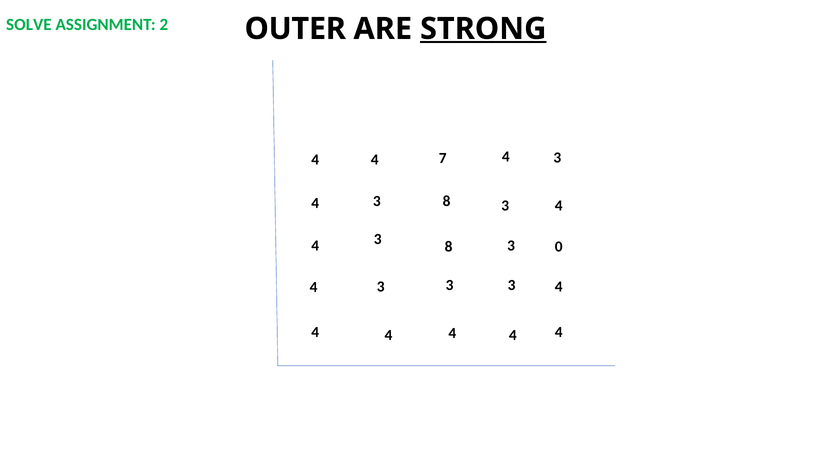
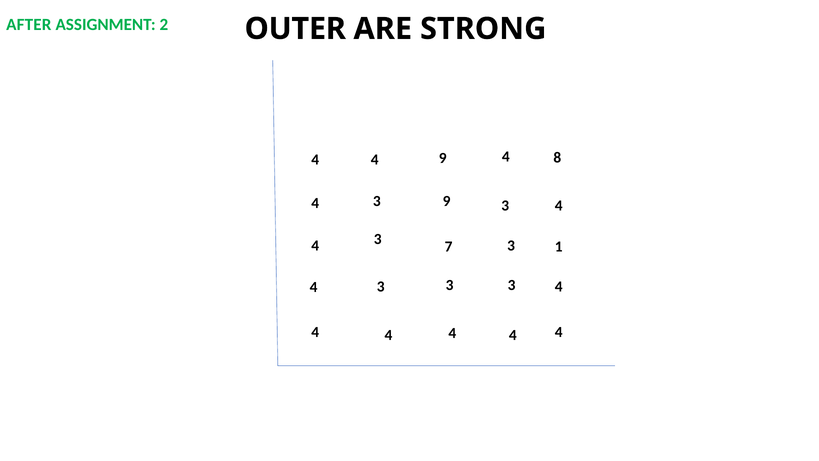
SOLVE: SOLVE -> AFTER (29, 24)
STRONG underline: present -> none (483, 29)
4 7: 7 -> 9 (443, 158)
4 3: 3 -> 8 (557, 158)
8: 8 -> 9 (447, 201)
8: 8 -> 7 (449, 246)
0: 0 -> 1 (559, 246)
